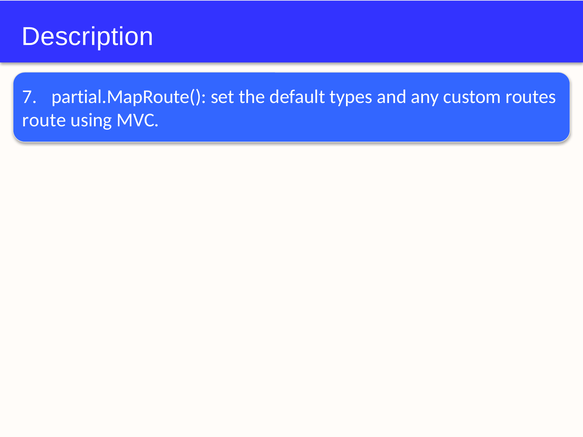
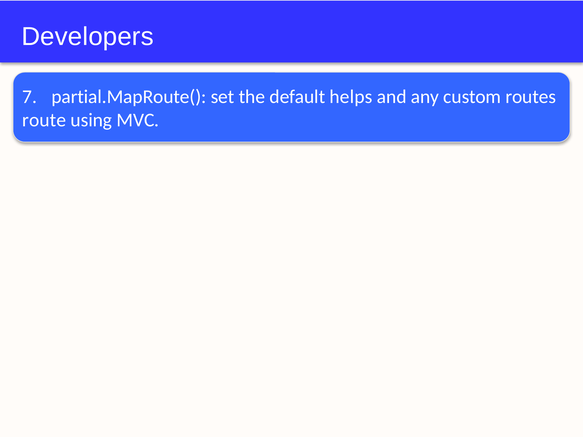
Description: Description -> Developers (88, 37)
types: types -> helps (351, 97)
